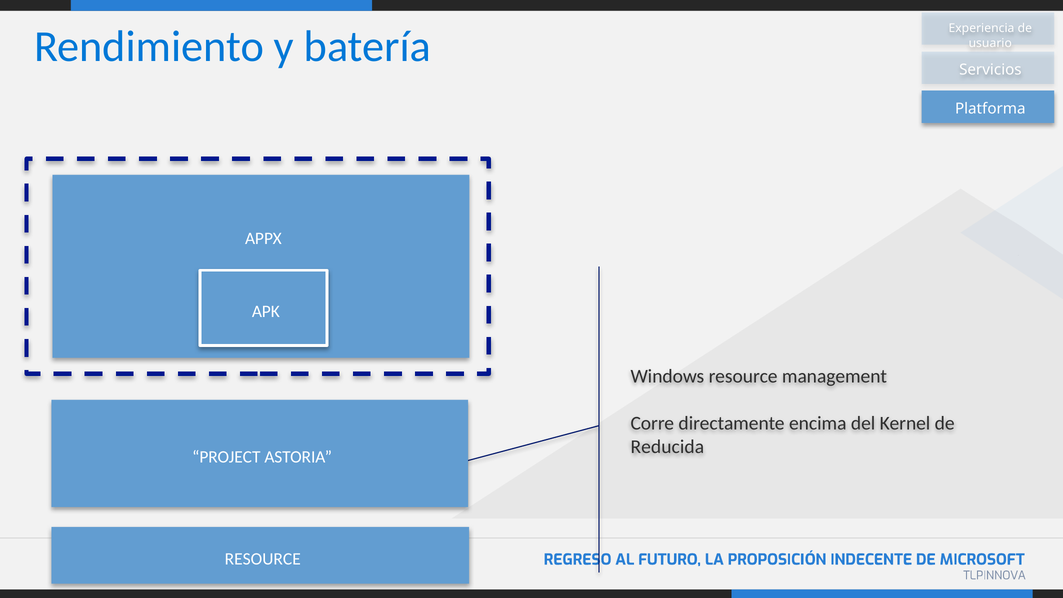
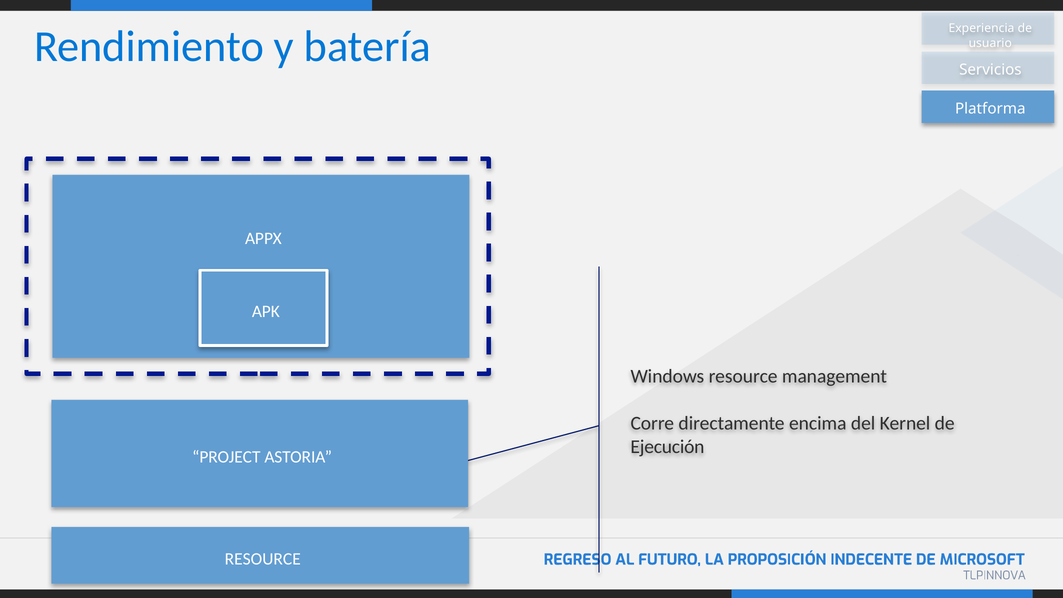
Reducida: Reducida -> Ejecución (667, 447)
